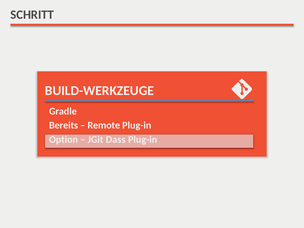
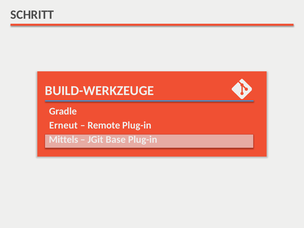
Bereits: Bereits -> Erneut (63, 125)
Option: Option -> Mittels (64, 140)
Dass: Dass -> Base (116, 140)
